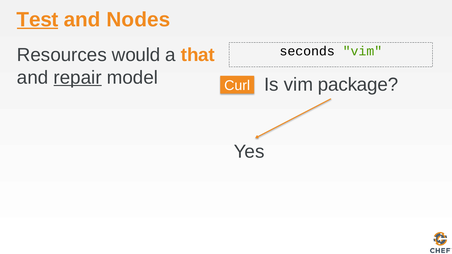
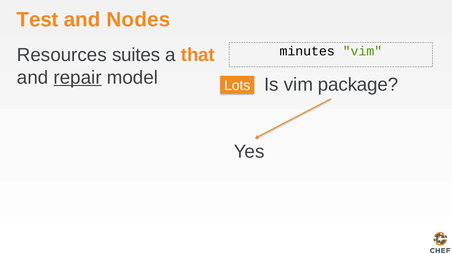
Test underline: present -> none (38, 20)
would: would -> suites (136, 55)
seconds: seconds -> minutes (307, 51)
Curl: Curl -> Lots (237, 86)
